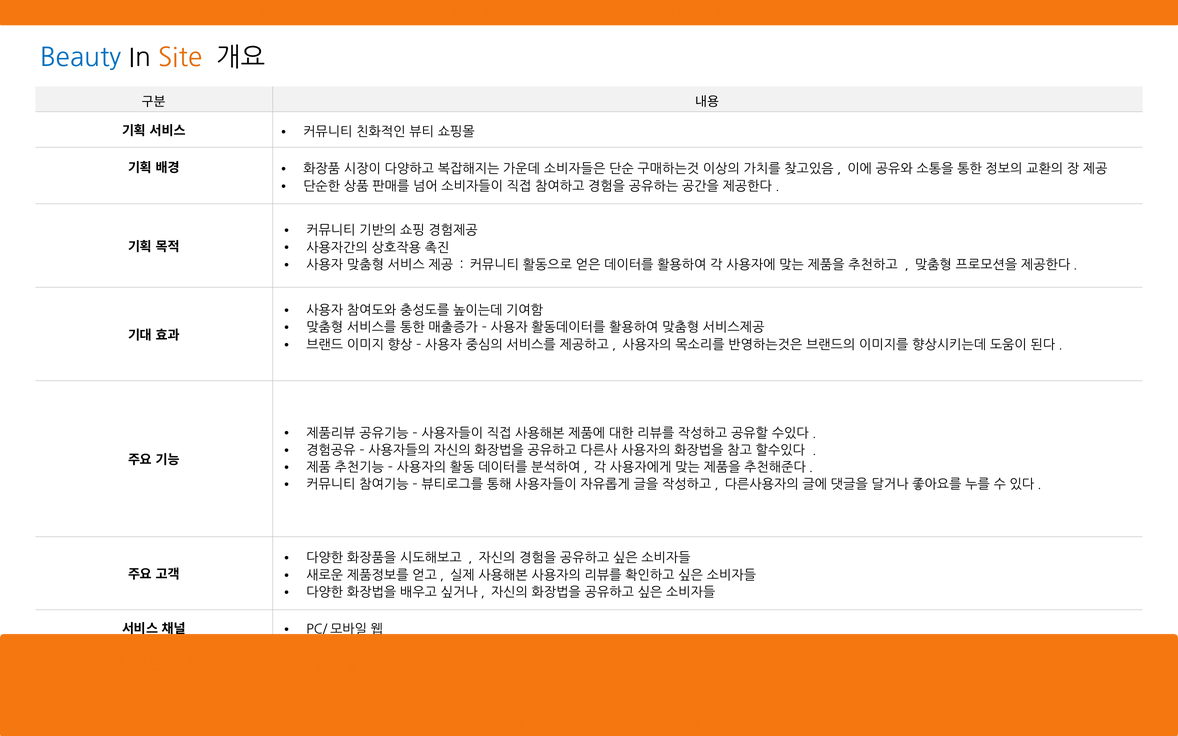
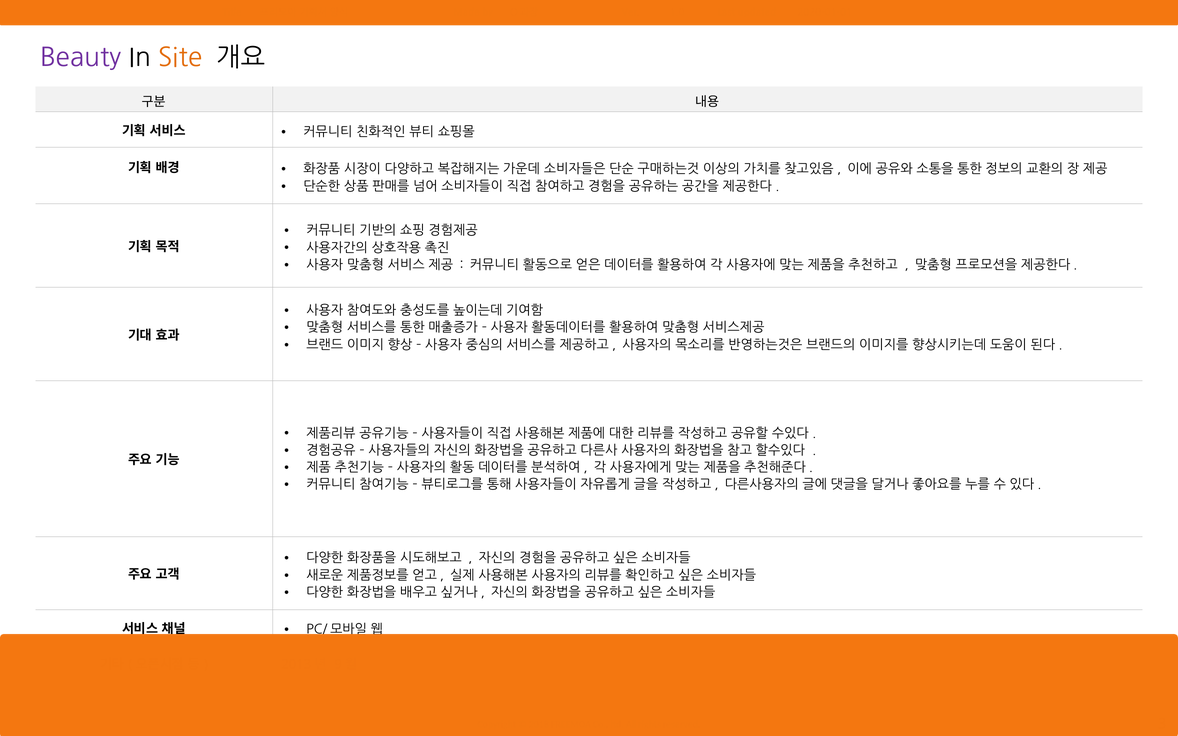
Beauty colour: blue -> purple (81, 58)
